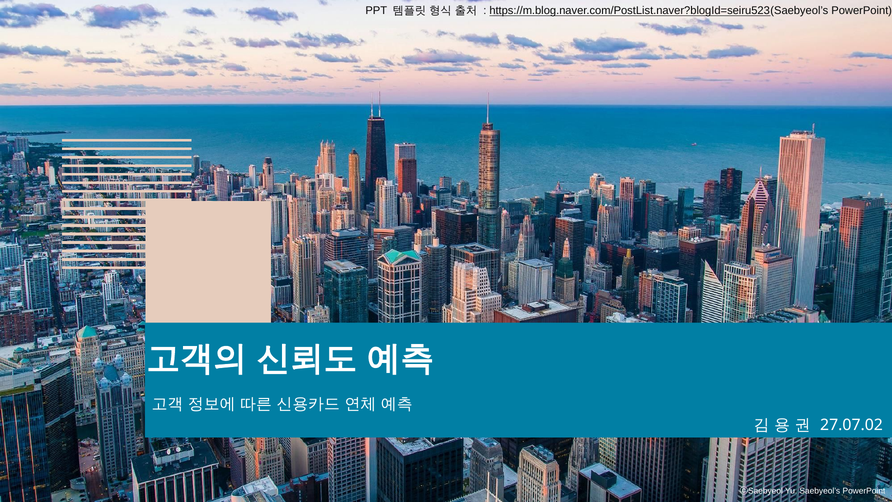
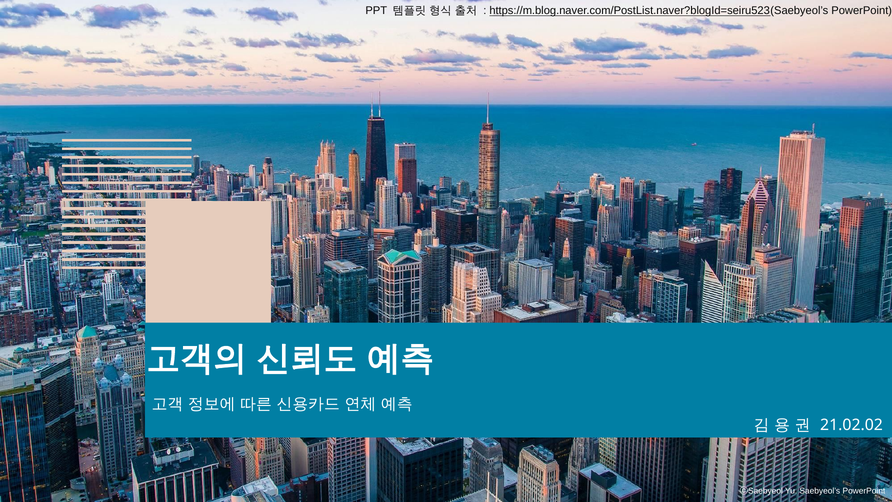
27.07.02: 27.07.02 -> 21.02.02 (852, 425)
